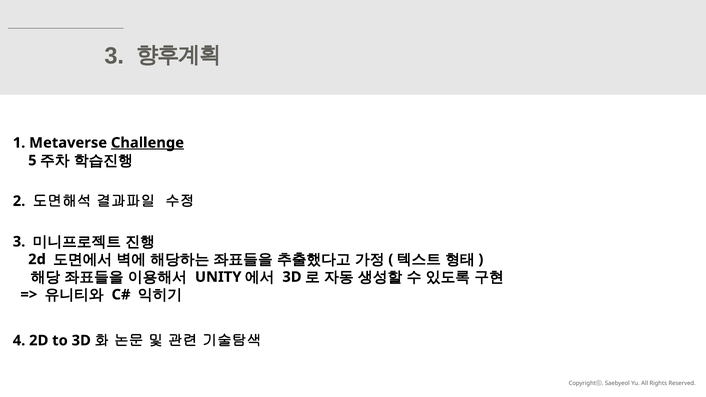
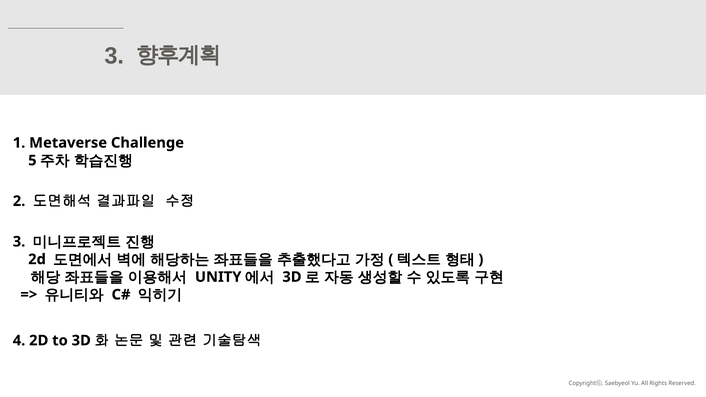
Challenge underline: present -> none (147, 143)
